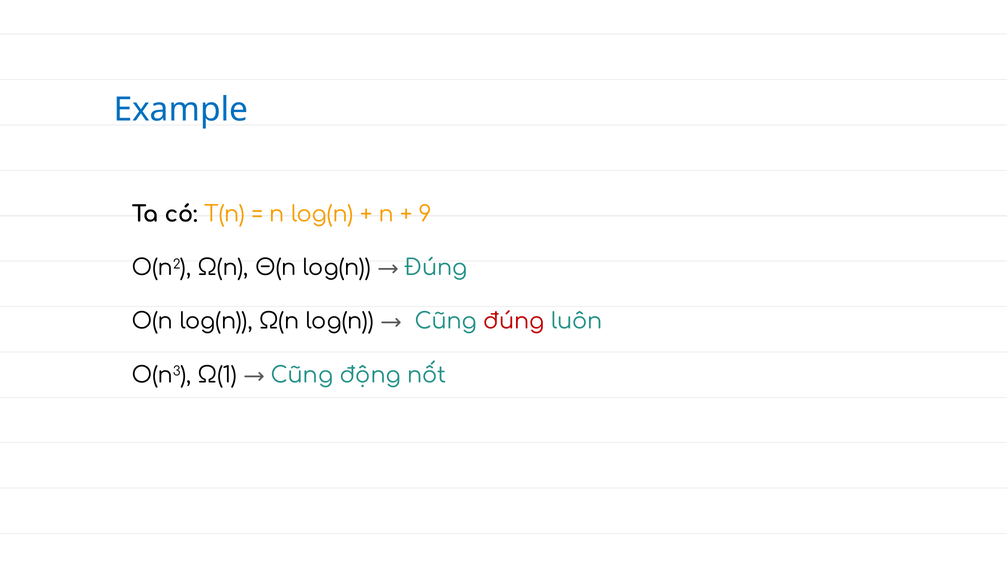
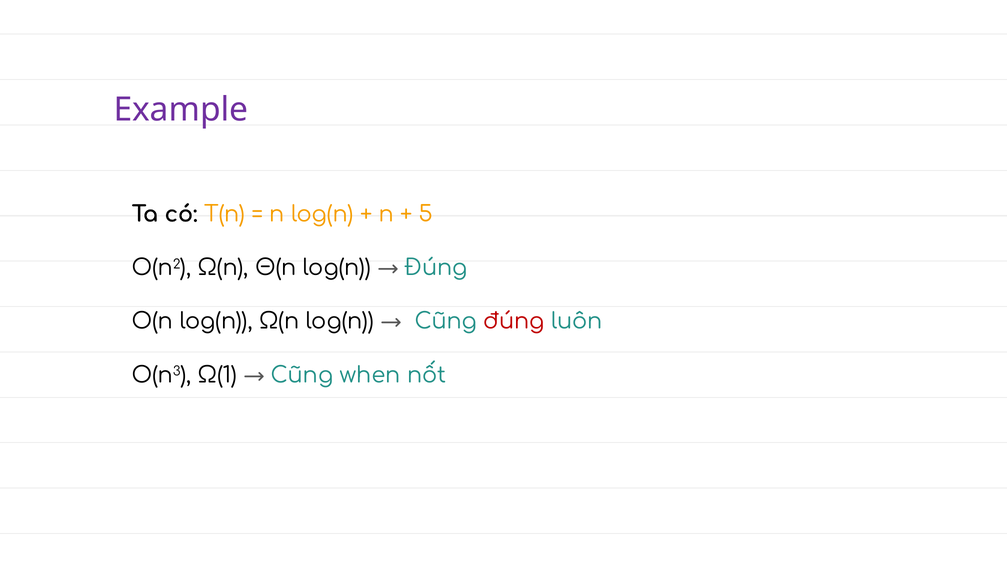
Example colour: blue -> purple (181, 110)
9: 9 -> 5 (426, 214)
động: động -> when (370, 376)
